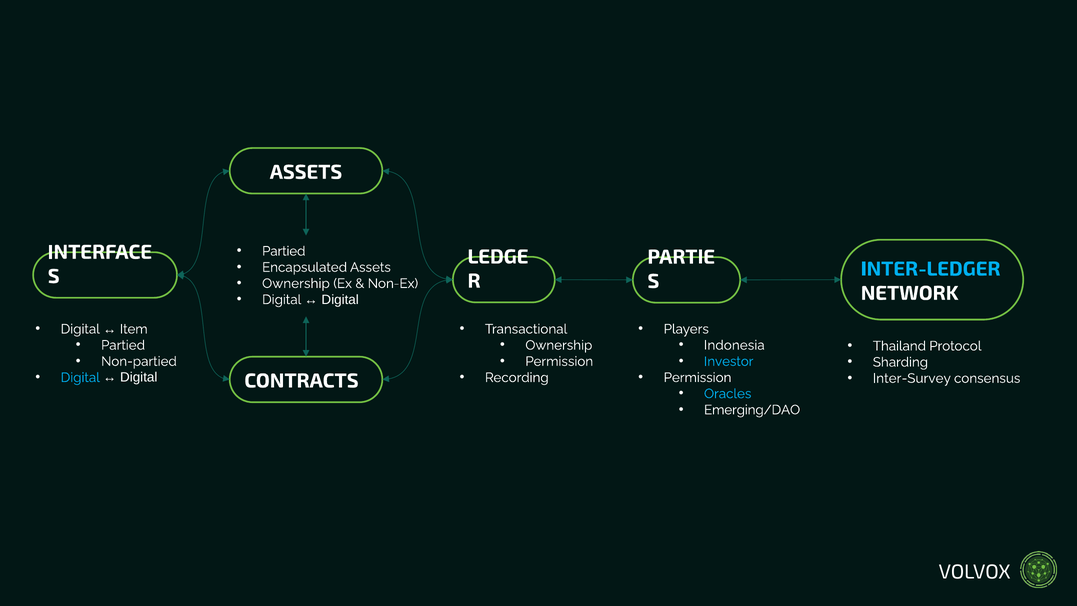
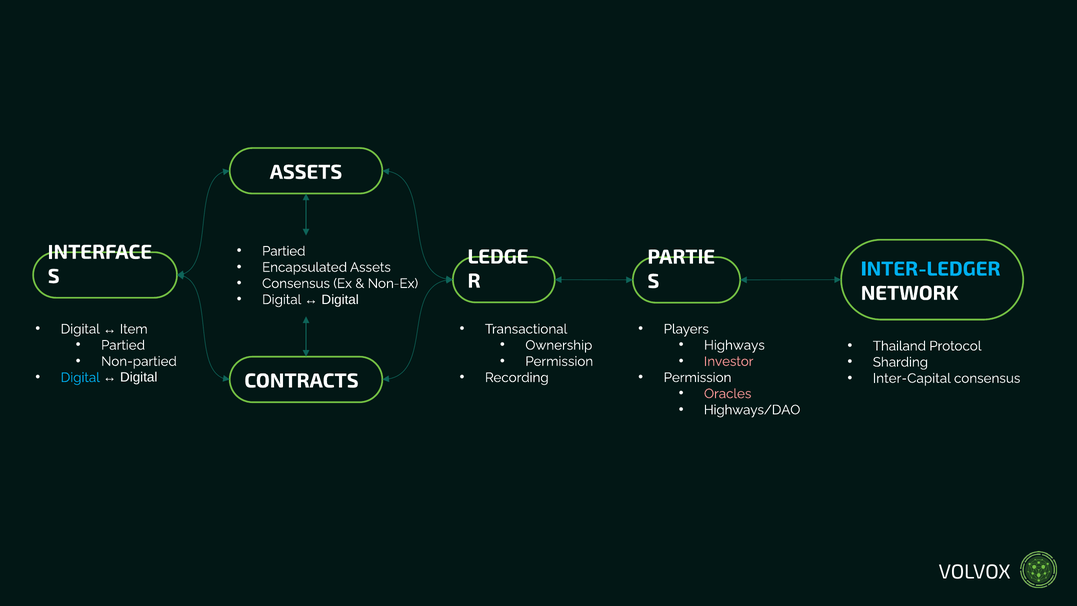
Ownership: Ownership -> Consensus (296, 283)
Indonesia: Indonesia -> Highways (734, 345)
Investor colour: light blue -> pink (729, 361)
Inter-Survey: Inter-Survey -> Inter-Capital (912, 378)
Oracles colour: light blue -> pink (728, 394)
Emerging/DAO: Emerging/DAO -> Highways/DAO (752, 410)
